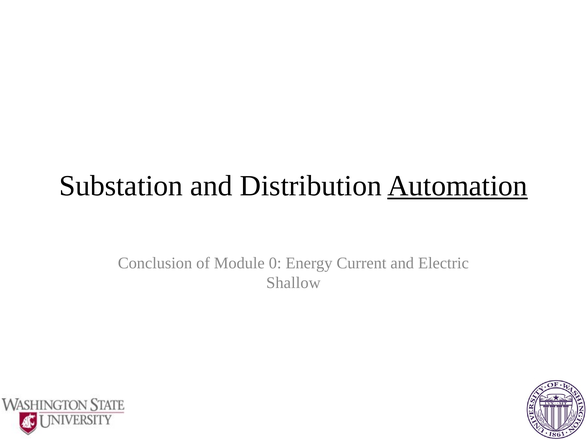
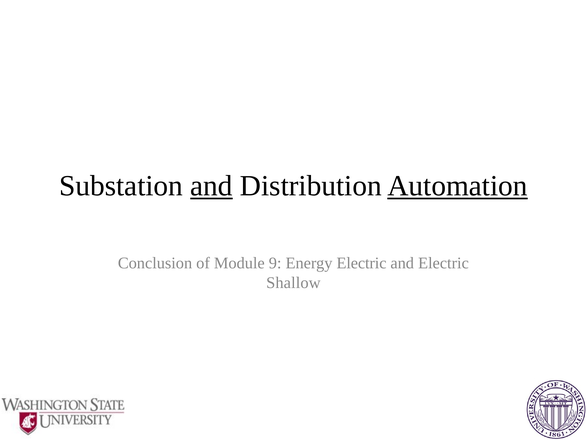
and underline: none -> present (211, 186)
0: 0 -> 9 (275, 263)
Energy Current: Current -> Electric (362, 263)
